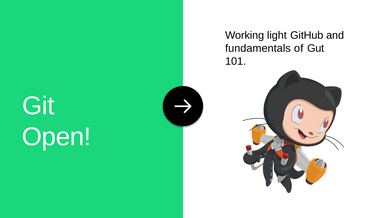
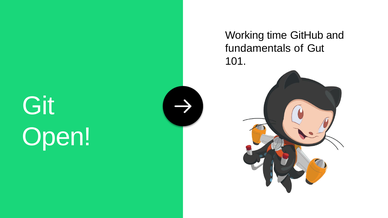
light: light -> time (277, 35)
